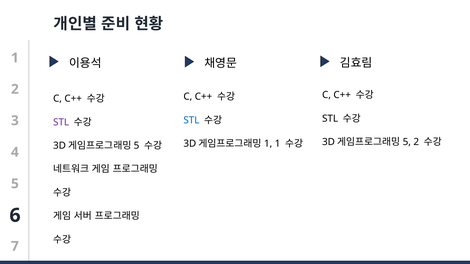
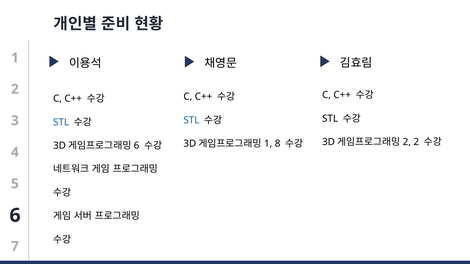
STL colour: purple -> blue (61, 122)
5: 5 -> 2 (407, 142)
1 1: 1 -> 8 (278, 144)
5: 5 -> 6 (137, 146)
